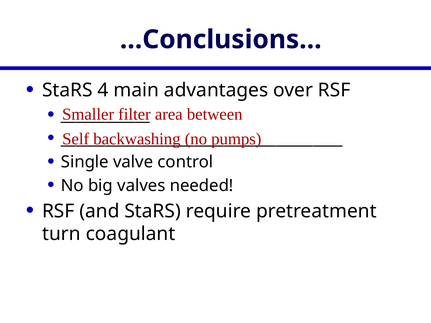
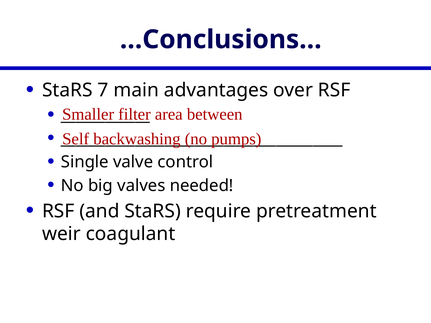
4: 4 -> 7 (103, 90)
turn: turn -> weir (61, 234)
